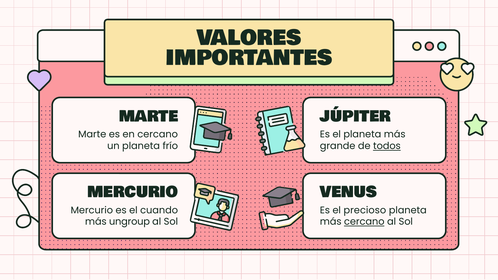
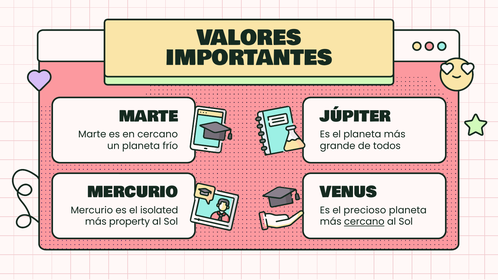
todos underline: present -> none (387, 146)
cuando: cuando -> isolated (159, 210)
ungroup: ungroup -> property (129, 222)
